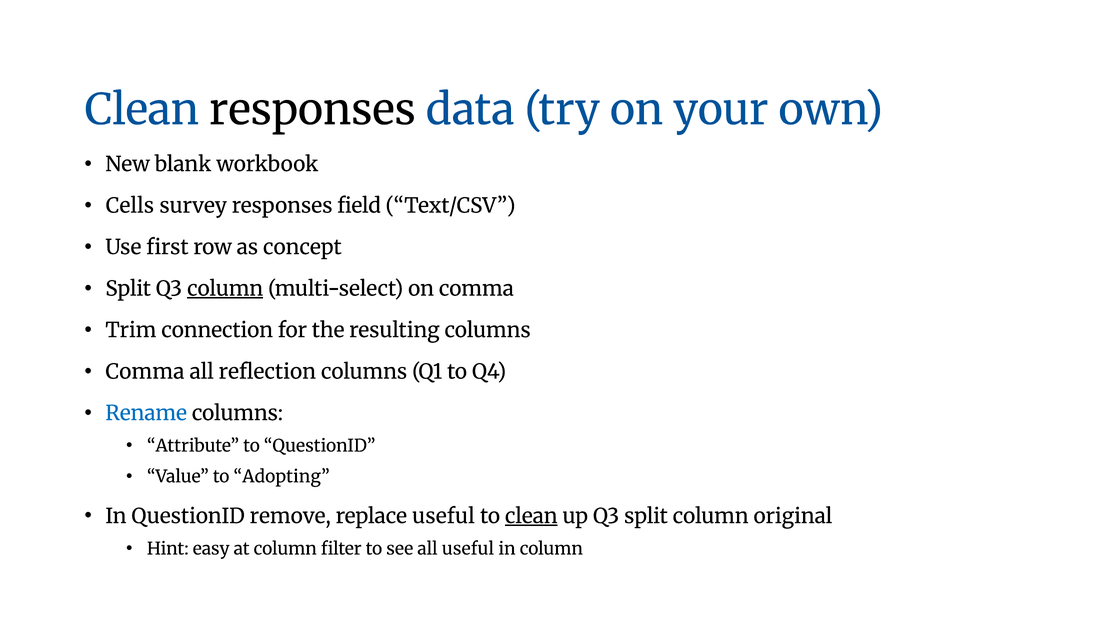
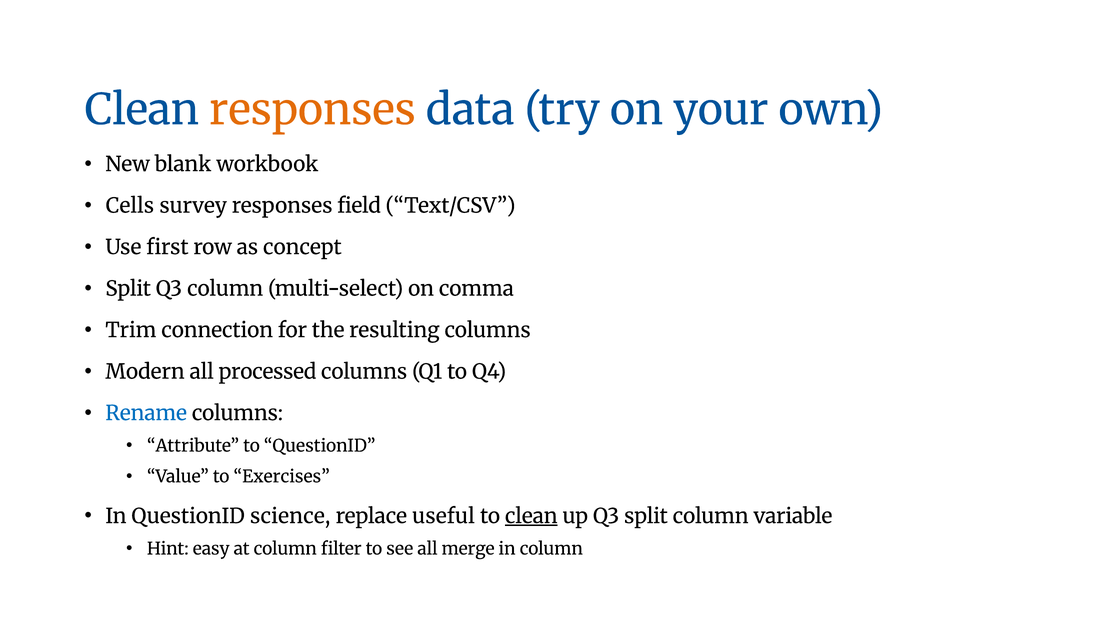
responses colour: black -> orange (312, 110)
column underline: present -> none (225, 289)
Comma: Comma -> Modern (145, 372)
reflection: reflection -> processed (267, 372)
Adopting: Adopting -> Exercises (282, 476)
remove: remove -> science (290, 516)
original: original -> variable (793, 516)
all useful: useful -> merge (468, 549)
